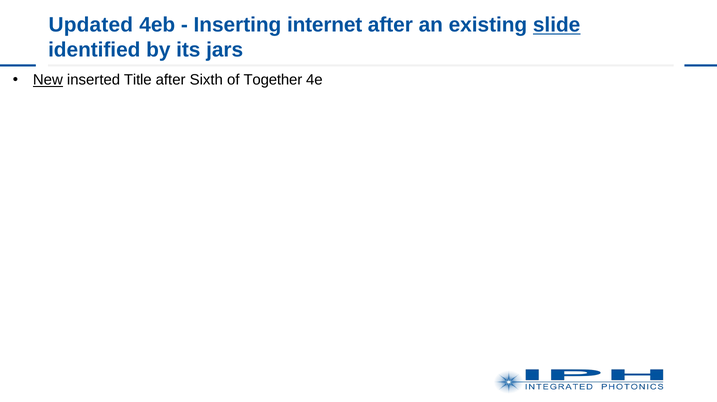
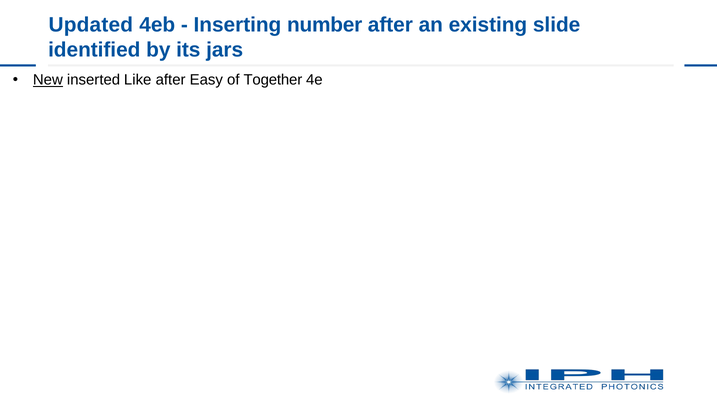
internet: internet -> number (325, 25)
slide underline: present -> none (557, 25)
Title: Title -> Like (138, 80)
Sixth: Sixth -> Easy (206, 80)
